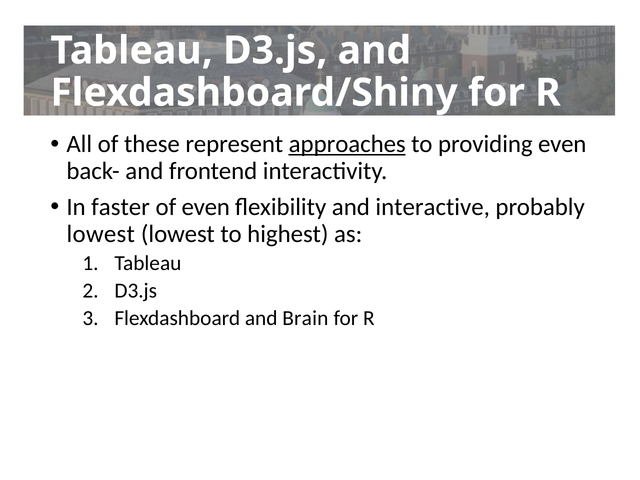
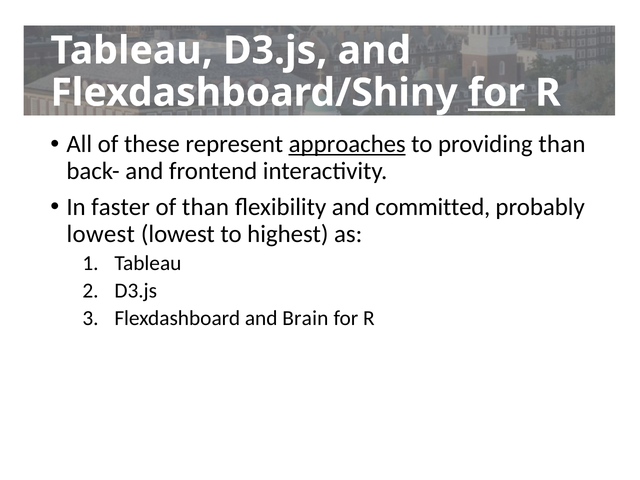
for underline: none -> present (496, 93)
providing even: even -> than (562, 144)
of even: even -> than (206, 207)
interactive: interactive -> committed (433, 207)
